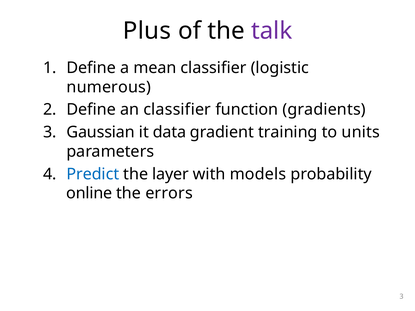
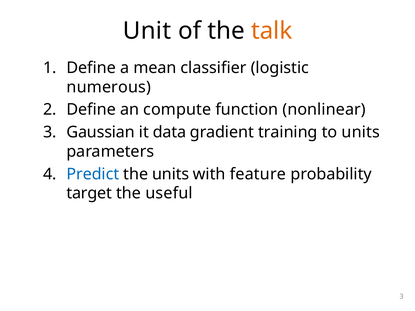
Plus: Plus -> Unit (147, 31)
talk colour: purple -> orange (272, 31)
an classifier: classifier -> compute (177, 110)
gradients: gradients -> nonlinear (324, 110)
the layer: layer -> units (171, 174)
models: models -> feature (258, 174)
online: online -> target (89, 193)
errors: errors -> useful (169, 193)
